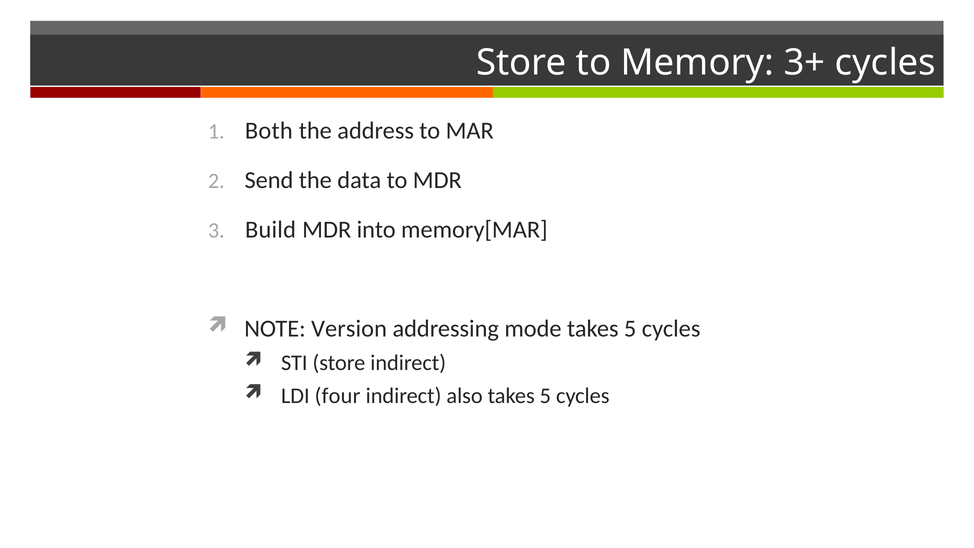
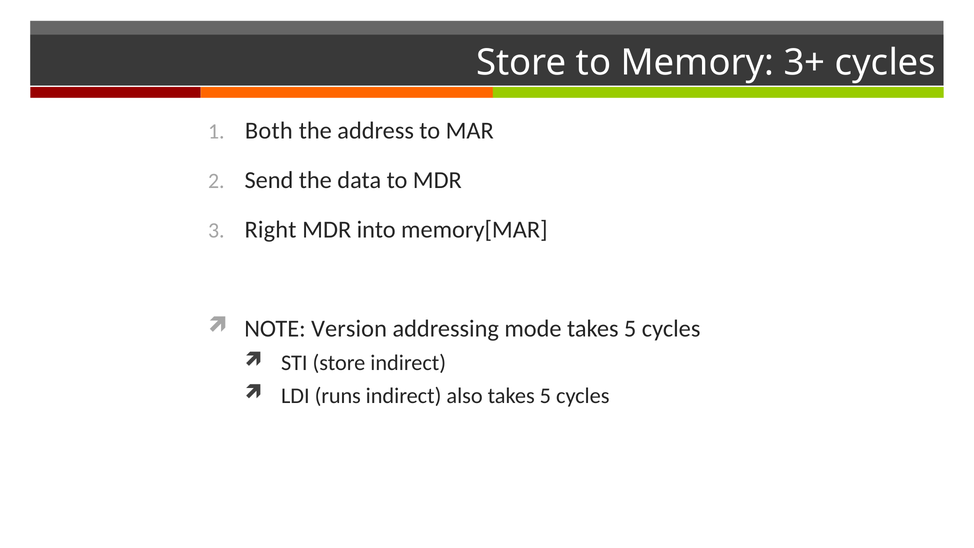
Build: Build -> Right (271, 230)
four: four -> runs (338, 396)
